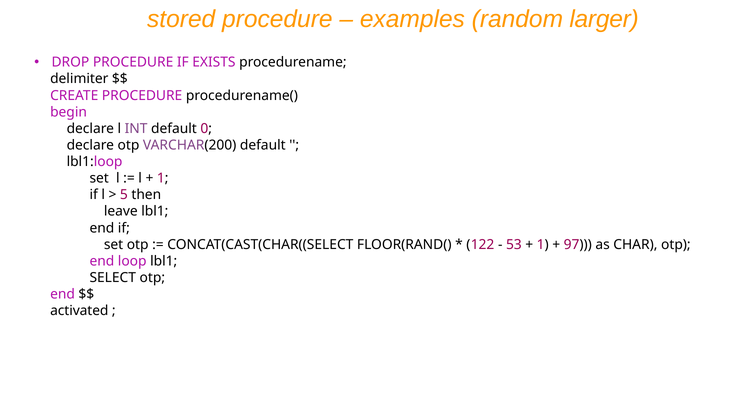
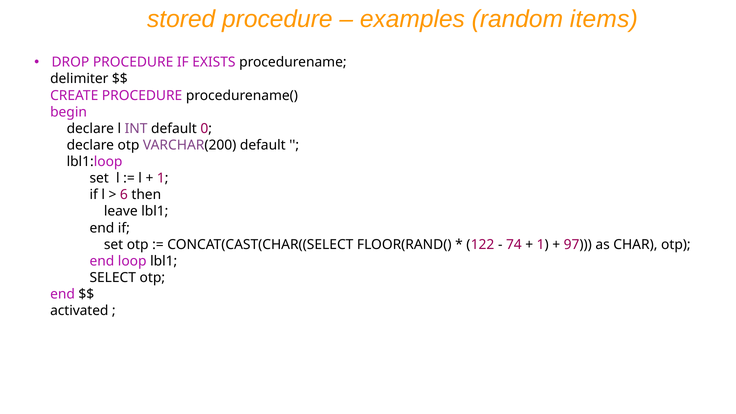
larger: larger -> items (604, 19)
5: 5 -> 6 (124, 195)
53: 53 -> 74 (514, 245)
